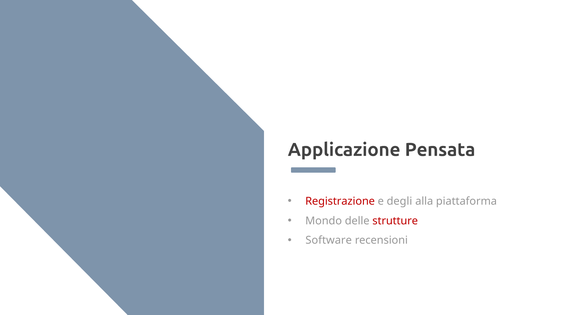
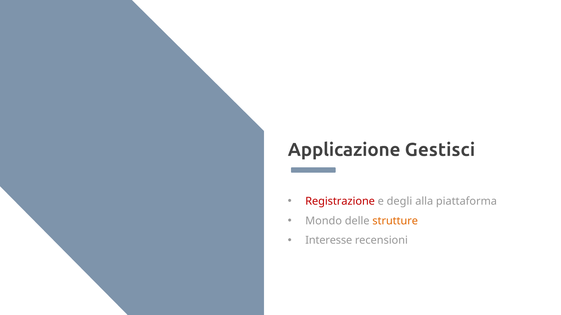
Pensata: Pensata -> Gestisci (440, 150)
strutture colour: red -> orange (395, 221)
Software: Software -> Interesse (329, 241)
